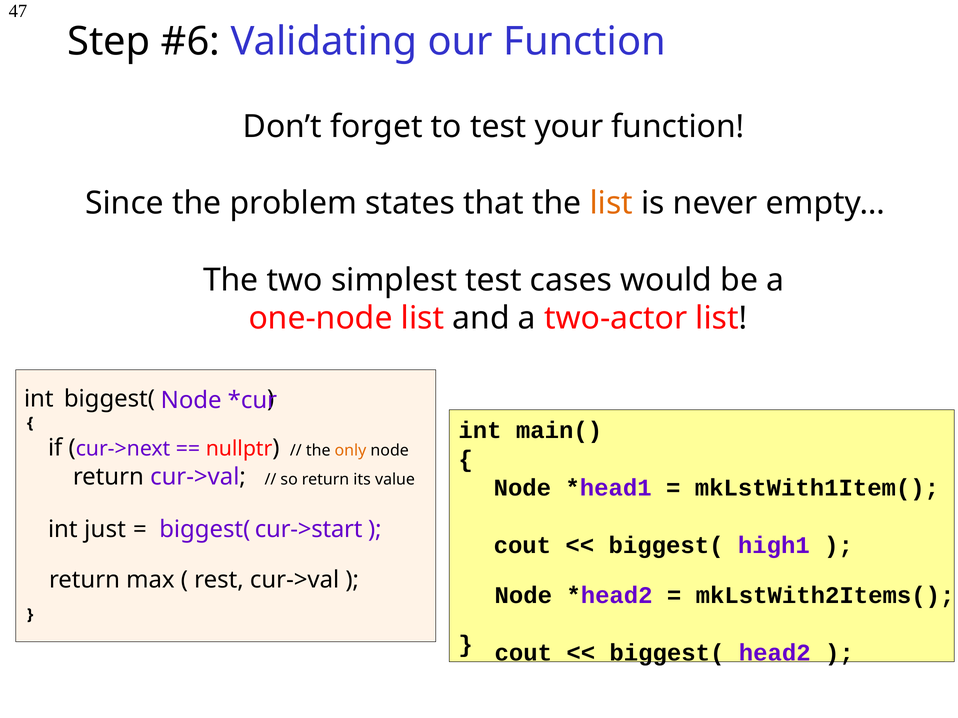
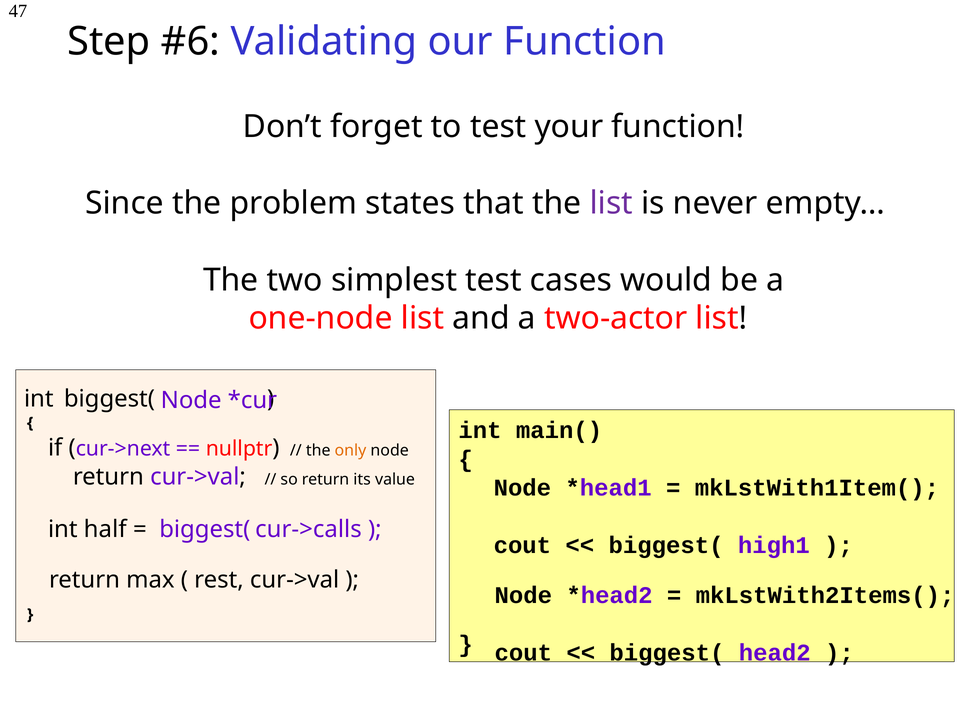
list colour: orange -> purple (611, 203)
cur->start: cur->start -> cur->calls (309, 530)
just: just -> half (105, 530)
